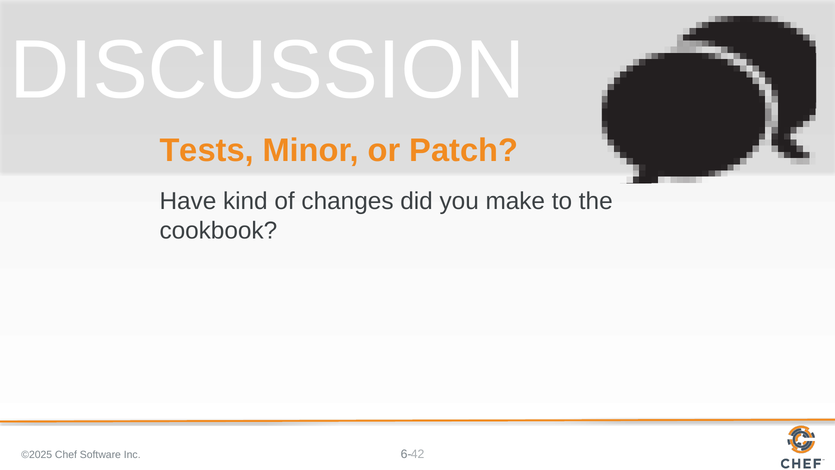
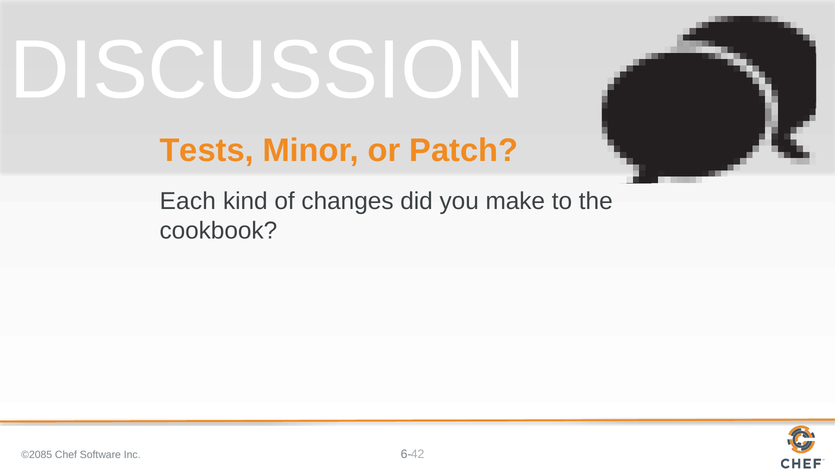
Have: Have -> Each (188, 201)
©2025: ©2025 -> ©2085 (37, 454)
